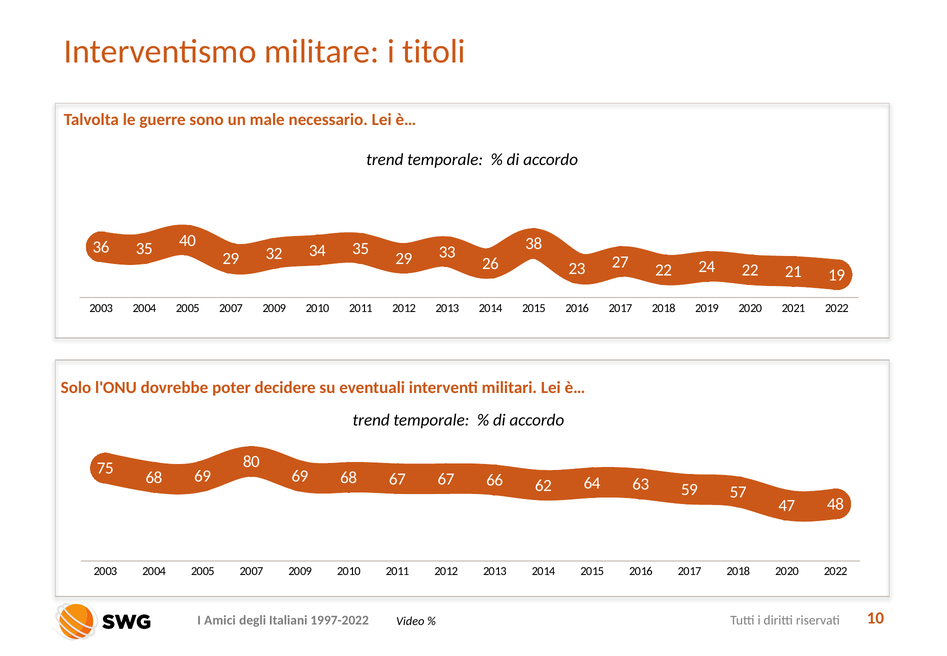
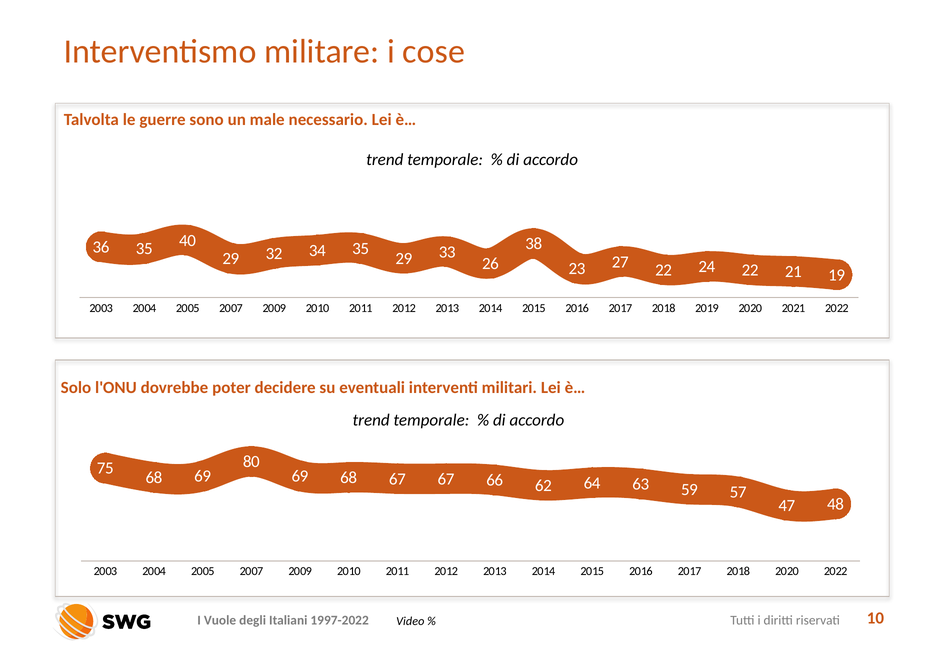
titoli: titoli -> cose (434, 52)
Amici: Amici -> Vuole (220, 620)
